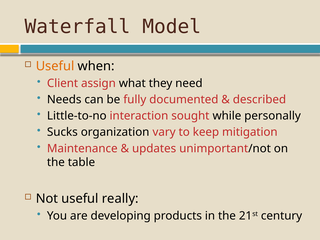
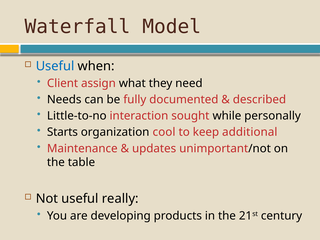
Useful colour: orange -> blue (55, 66)
Sucks: Sucks -> Starts (62, 132)
vary: vary -> cool (164, 132)
mitigation: mitigation -> additional (250, 132)
